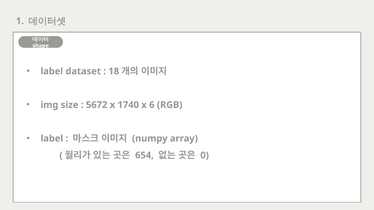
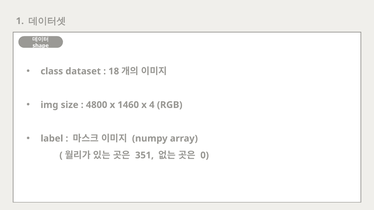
label: label -> class (52, 71)
5672: 5672 -> 4800 (97, 105)
1740: 1740 -> 1460 (128, 105)
6: 6 -> 4 (152, 105)
654: 654 -> 351 (144, 156)
